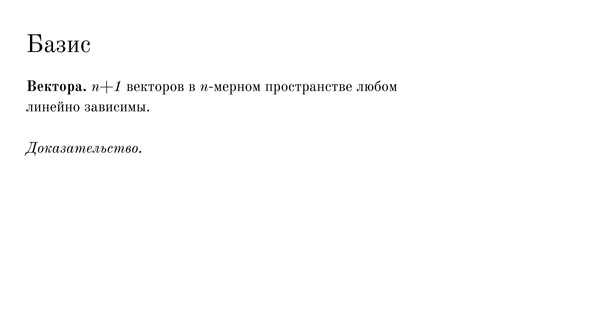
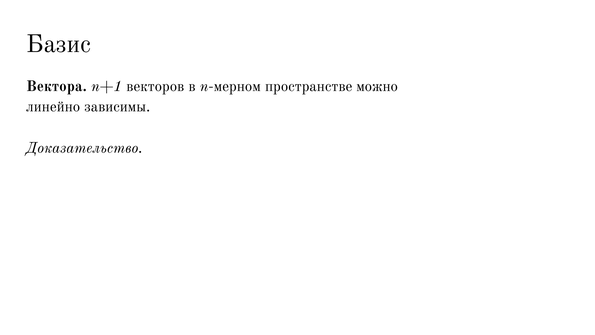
любом: любом -> можно (377, 86)
